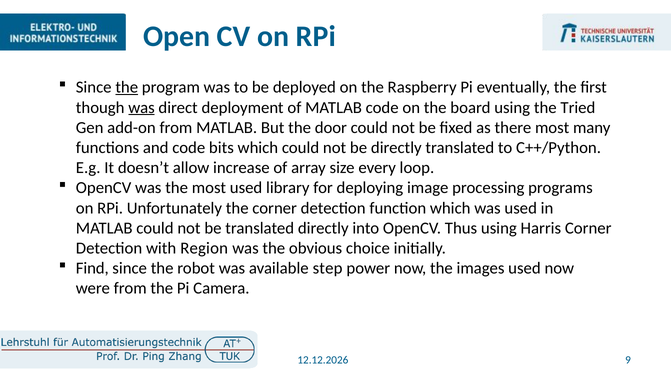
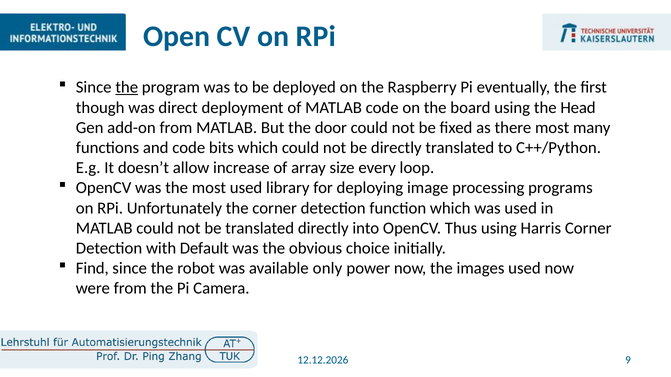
was underline: present -> none (142, 108)
Tried: Tried -> Head (578, 108)
Region: Region -> Default (204, 249)
step: step -> only (328, 269)
